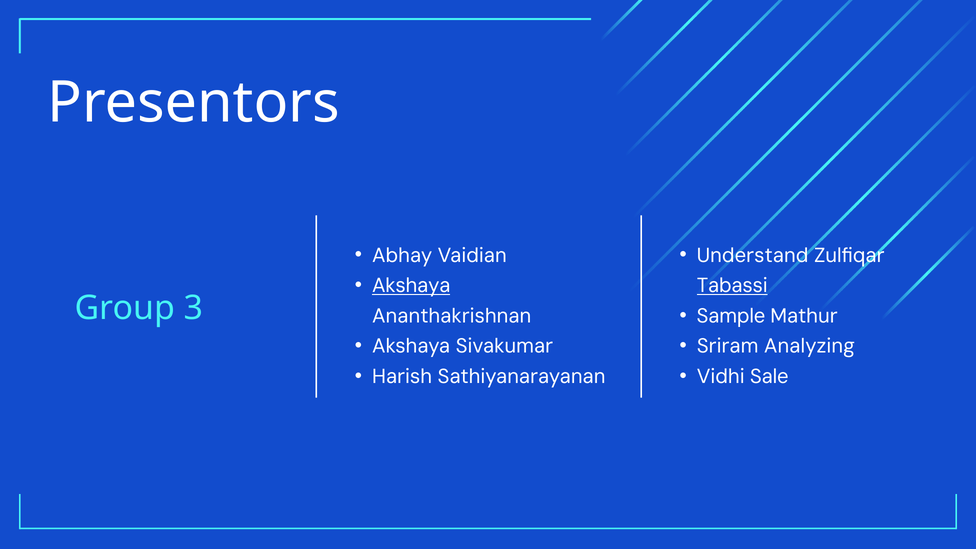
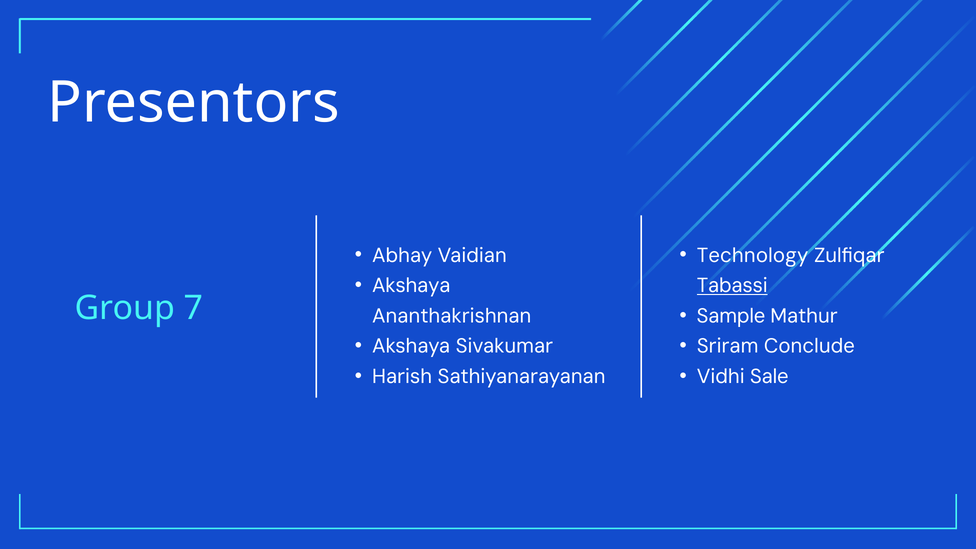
Understand: Understand -> Technology (753, 255)
Akshaya underline: present -> none (411, 286)
3: 3 -> 7 (194, 308)
Analyzing: Analyzing -> Conclude (809, 346)
